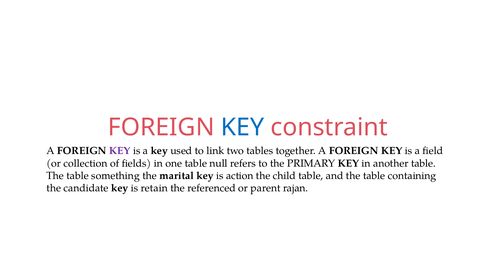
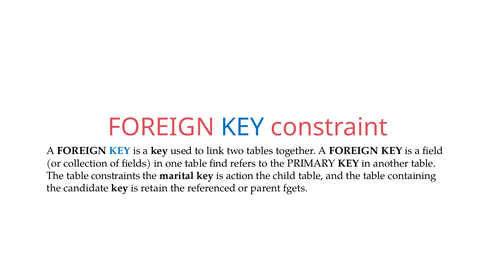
KEY colour: purple -> blue (120, 151)
null: null -> find (219, 163)
something: something -> constraints (116, 176)
rajan: rajan -> fgets (295, 188)
